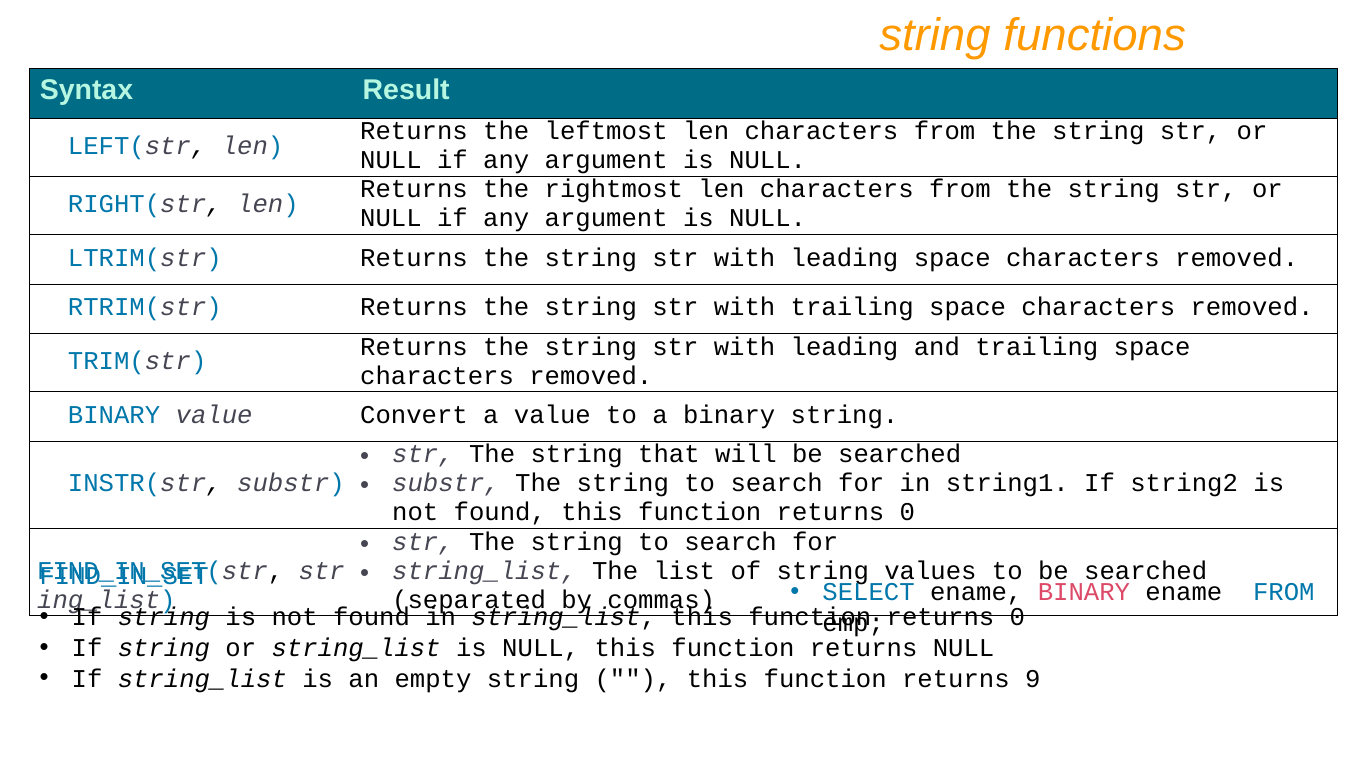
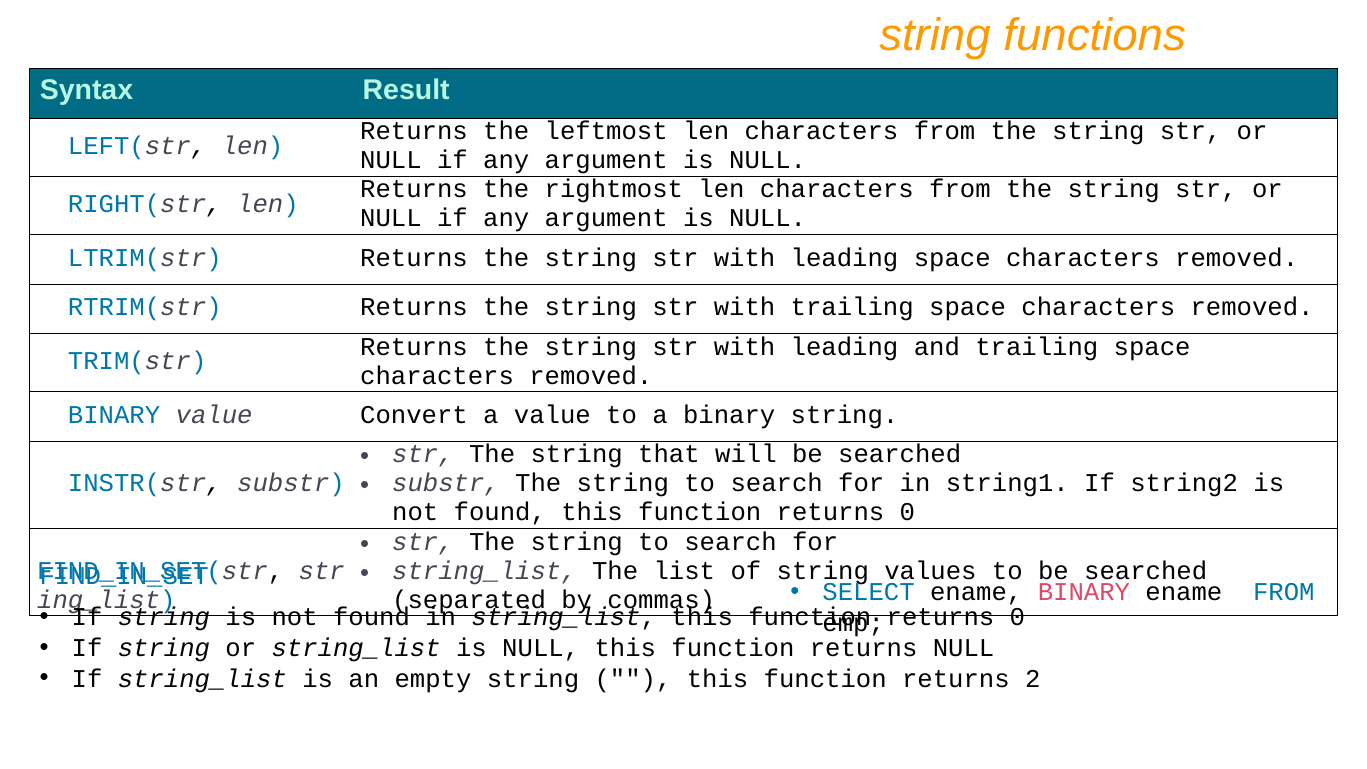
9: 9 -> 2 (1033, 679)
